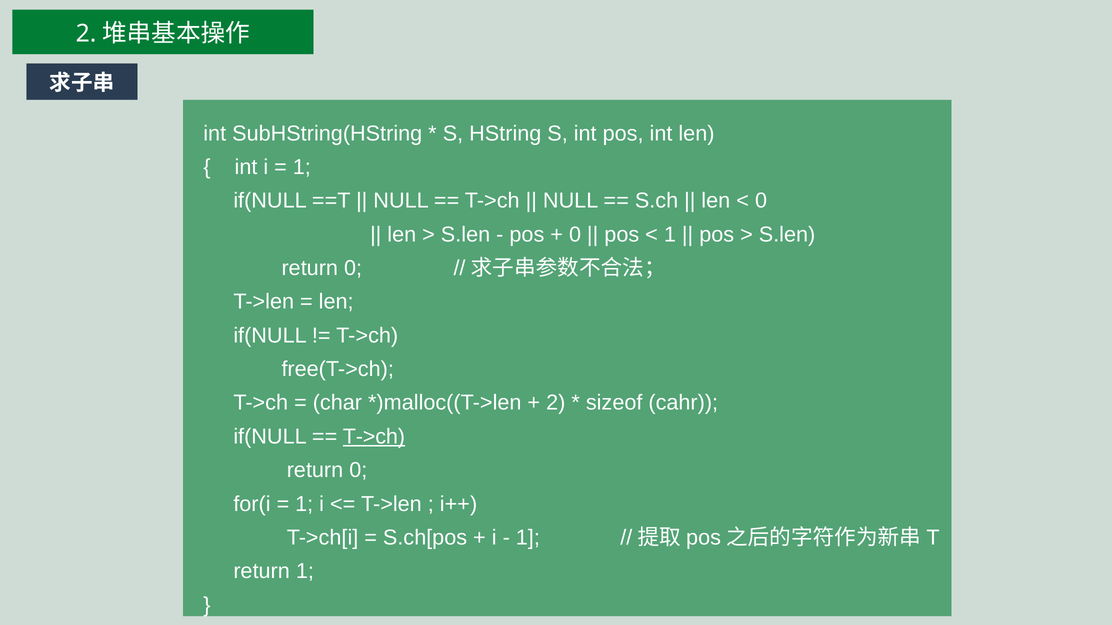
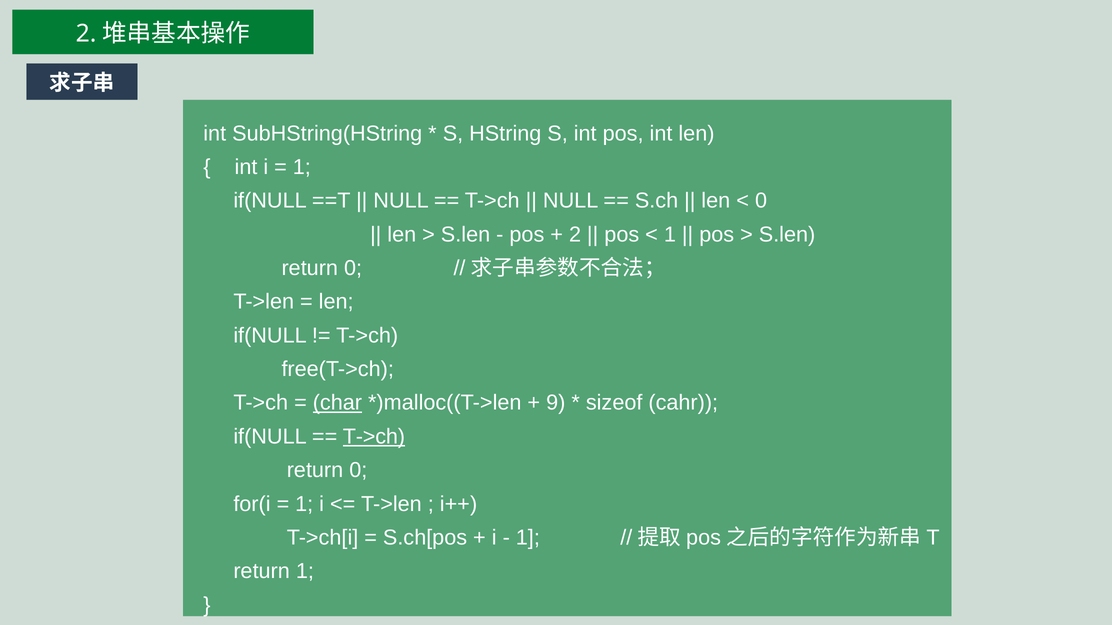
0: 0 -> 2 (575, 235)
char underline: none -> present (337, 403)
2: 2 -> 9 (556, 403)
